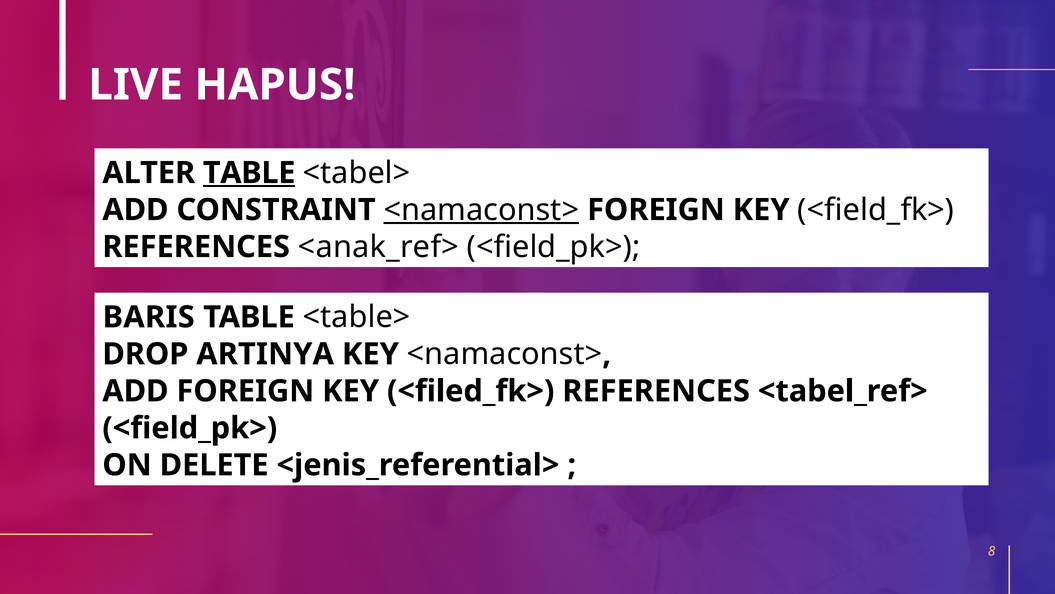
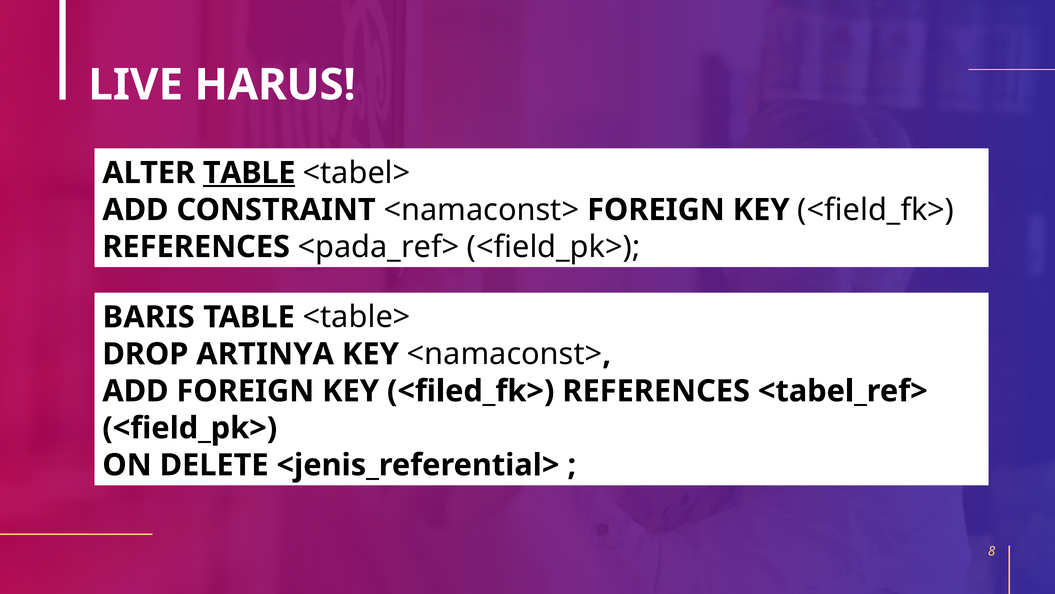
HAPUS: HAPUS -> HARUS (275, 85)
<namaconst> underline: present -> none (481, 210)
<anak_ref>: <anak_ref> -> <pada_ref> (378, 247)
